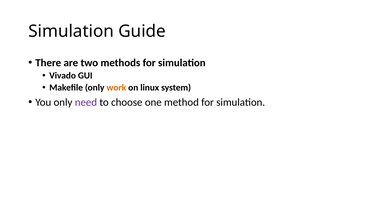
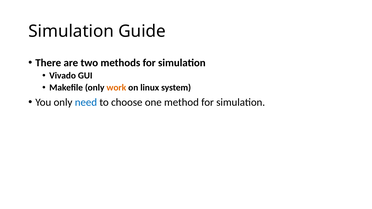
need colour: purple -> blue (86, 102)
